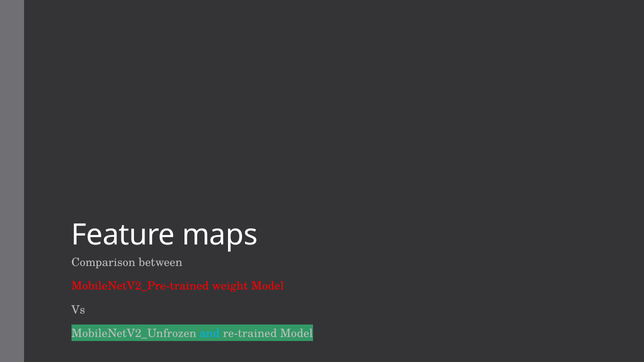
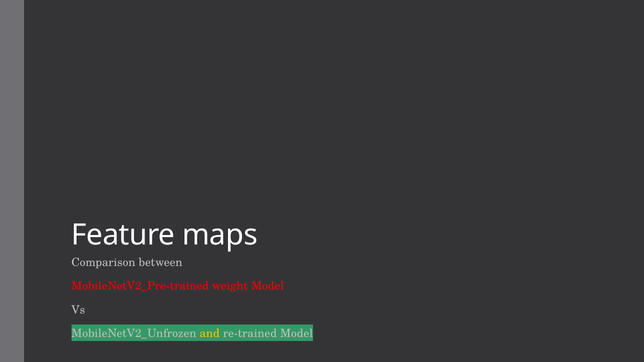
and colour: light blue -> yellow (210, 334)
